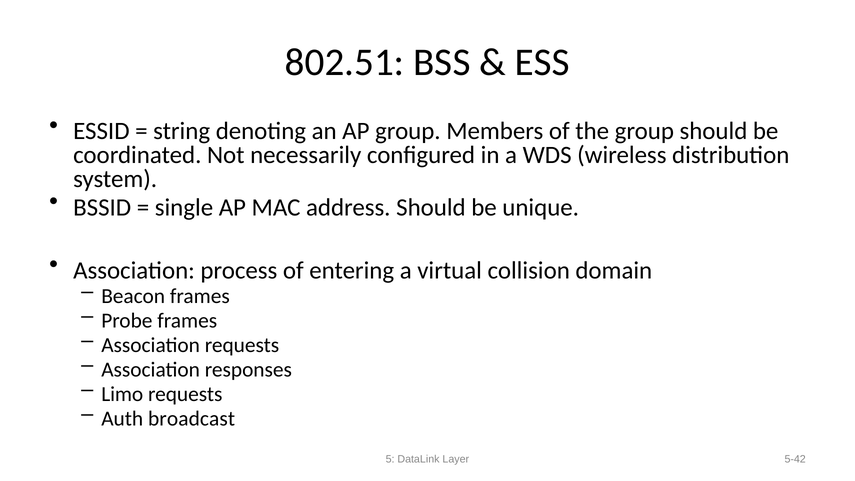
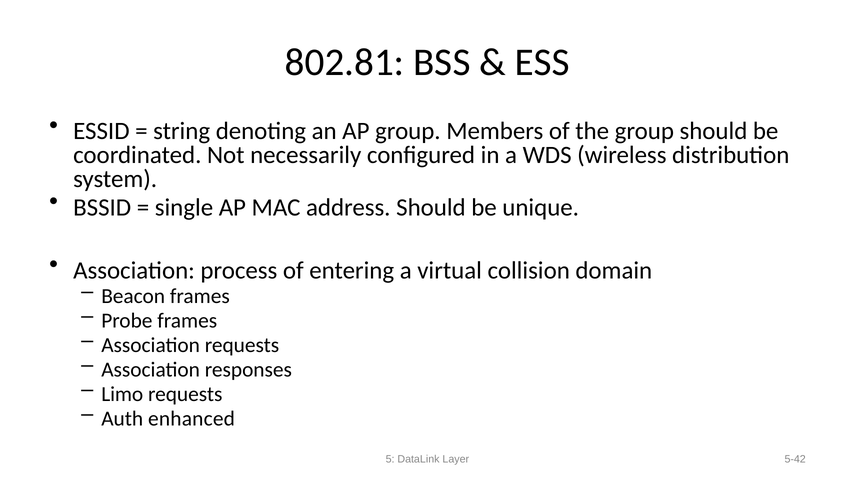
802.51: 802.51 -> 802.81 (345, 62)
broadcast: broadcast -> enhanced (191, 419)
